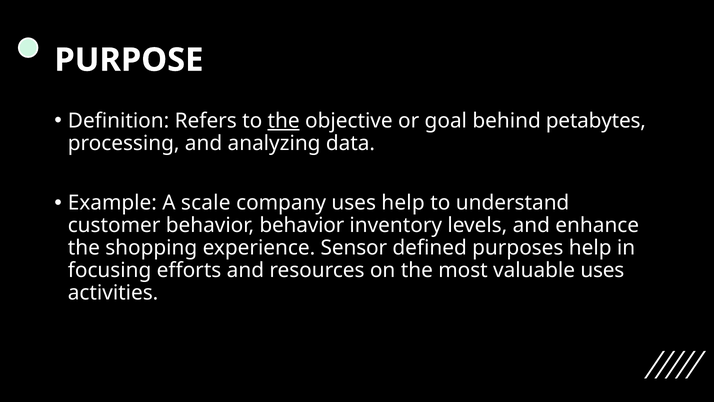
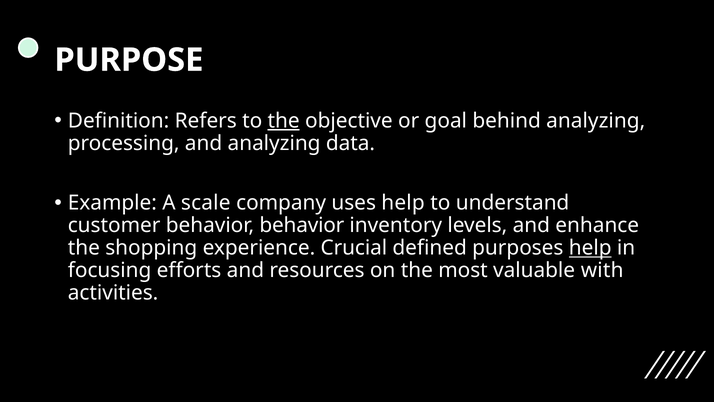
behind petabytes: petabytes -> analyzing (596, 121)
Sensor: Sensor -> Crucial (354, 248)
help underline: none -> present (590, 248)
valuable uses: uses -> with (602, 270)
